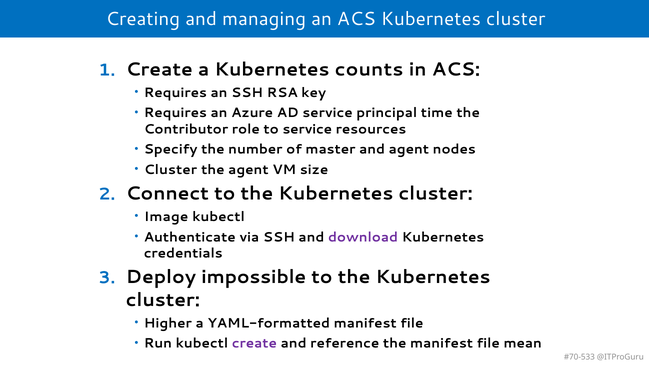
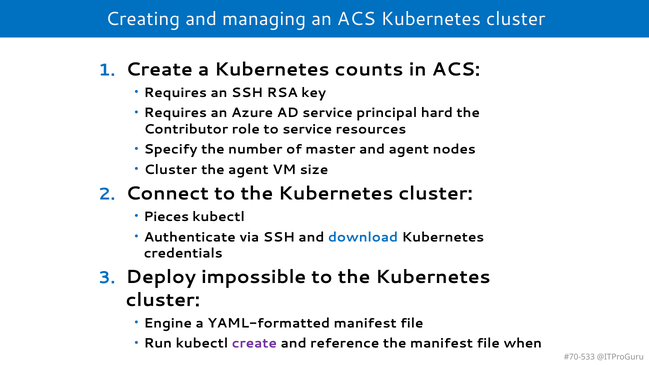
time: time -> hard (437, 113)
Image: Image -> Pieces (166, 217)
download colour: purple -> blue (363, 237)
Higher: Higher -> Engine (168, 323)
mean: mean -> when (523, 343)
